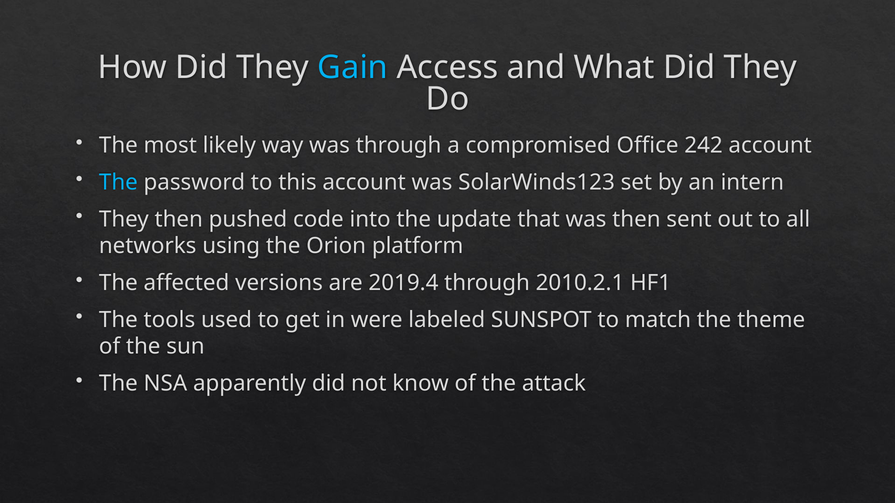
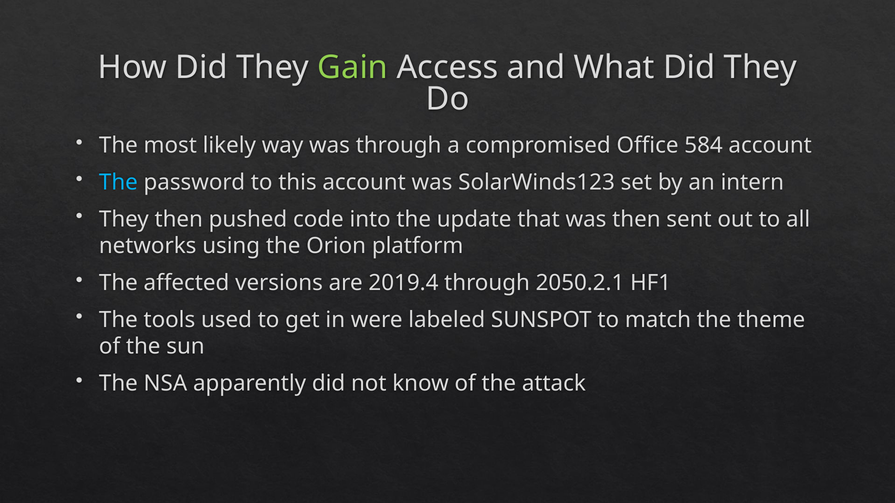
Gain colour: light blue -> light green (353, 68)
242: 242 -> 584 (704, 146)
2010.2.1: 2010.2.1 -> 2050.2.1 (580, 283)
